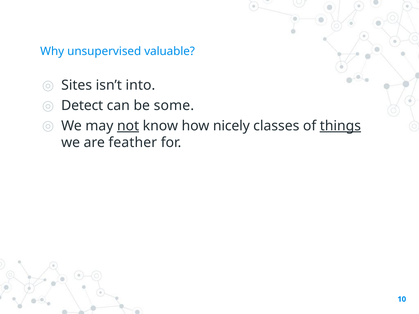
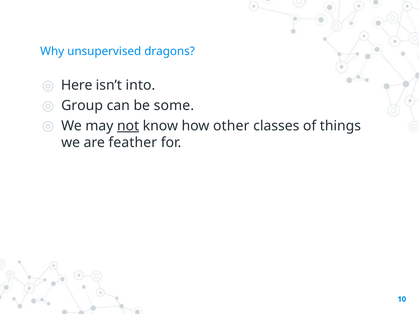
valuable: valuable -> dragons (170, 51)
Sites: Sites -> Here (77, 85)
Detect: Detect -> Group (82, 106)
nicely: nicely -> other (231, 126)
things underline: present -> none (340, 126)
